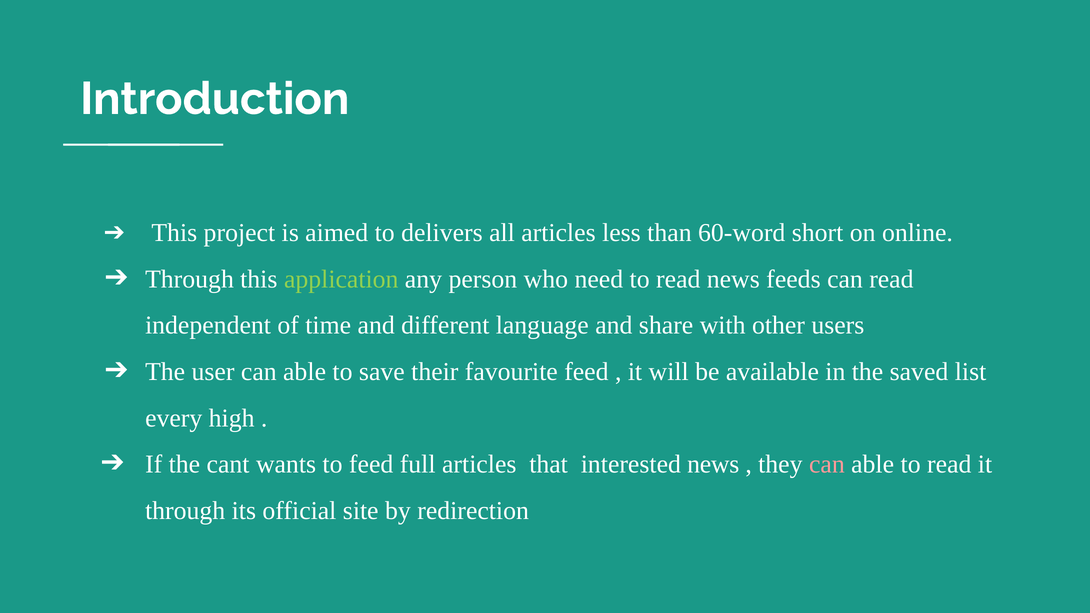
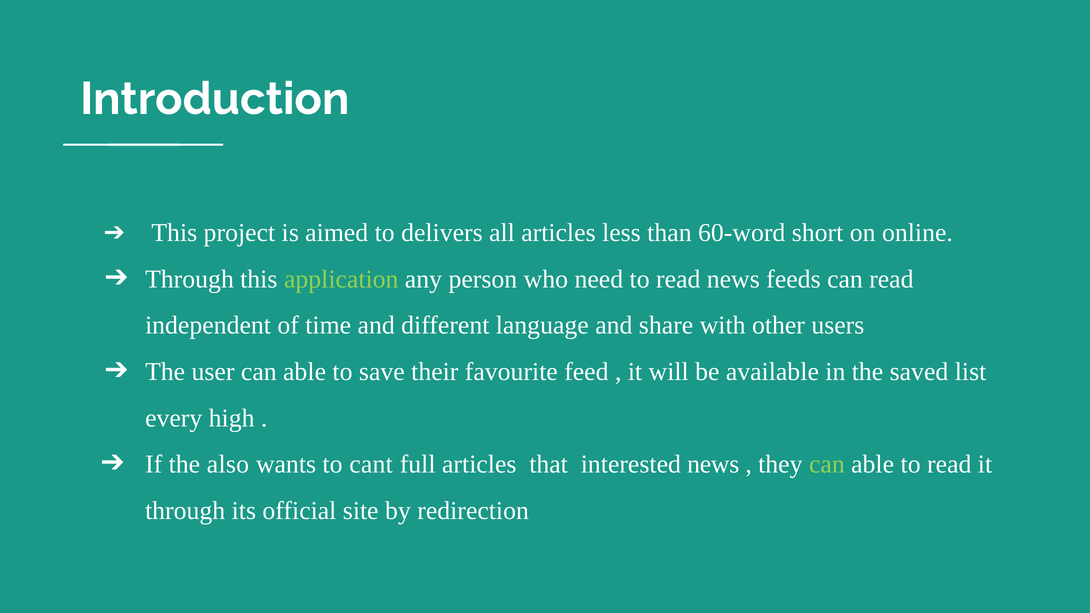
cant: cant -> also (228, 465)
to feed: feed -> cant (371, 465)
can colour: pink -> light green (827, 465)
